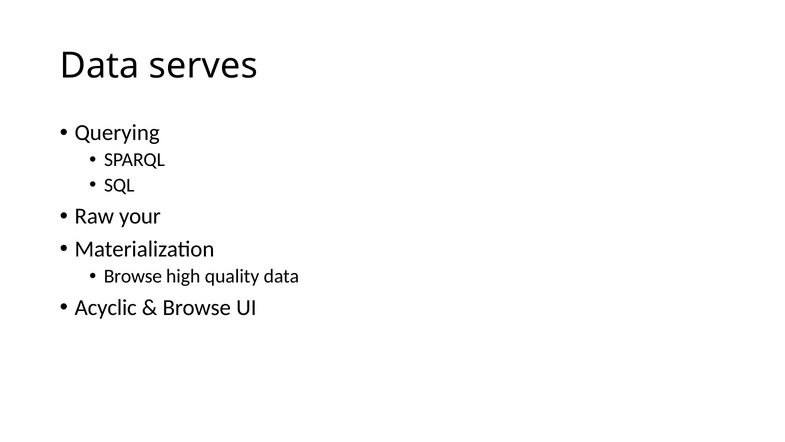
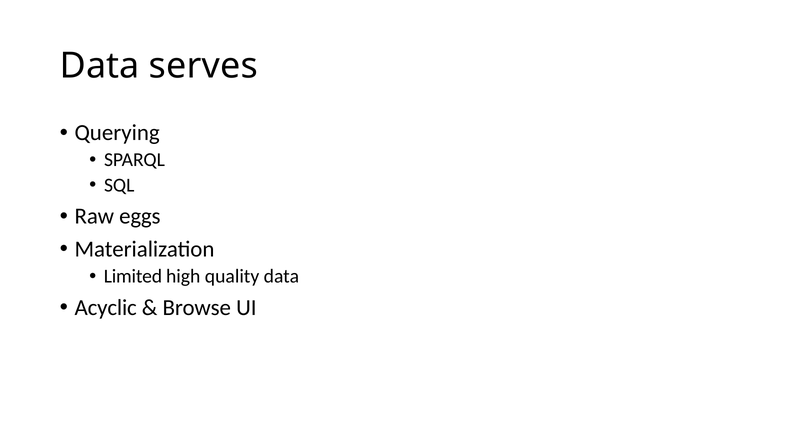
your: your -> eggs (140, 216)
Browse: Browse -> Limited (133, 276)
